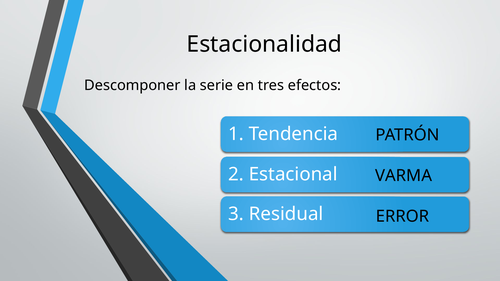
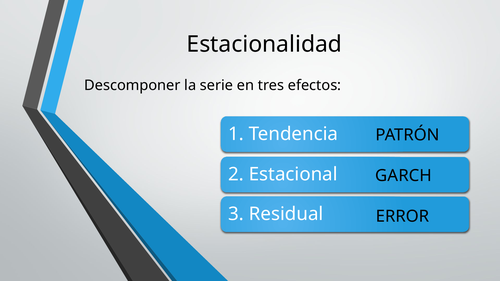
VARMA: VARMA -> GARCH (404, 176)
